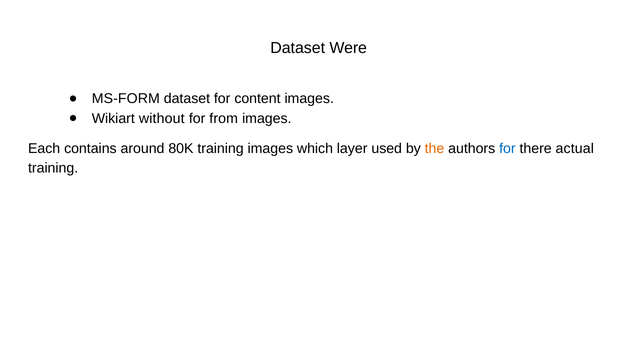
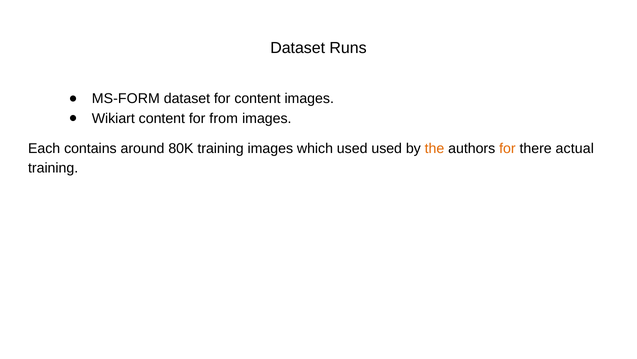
Were: Were -> Runs (348, 48)
Wikiart without: without -> content (162, 118)
which layer: layer -> used (352, 148)
for colour: blue -> orange (507, 148)
